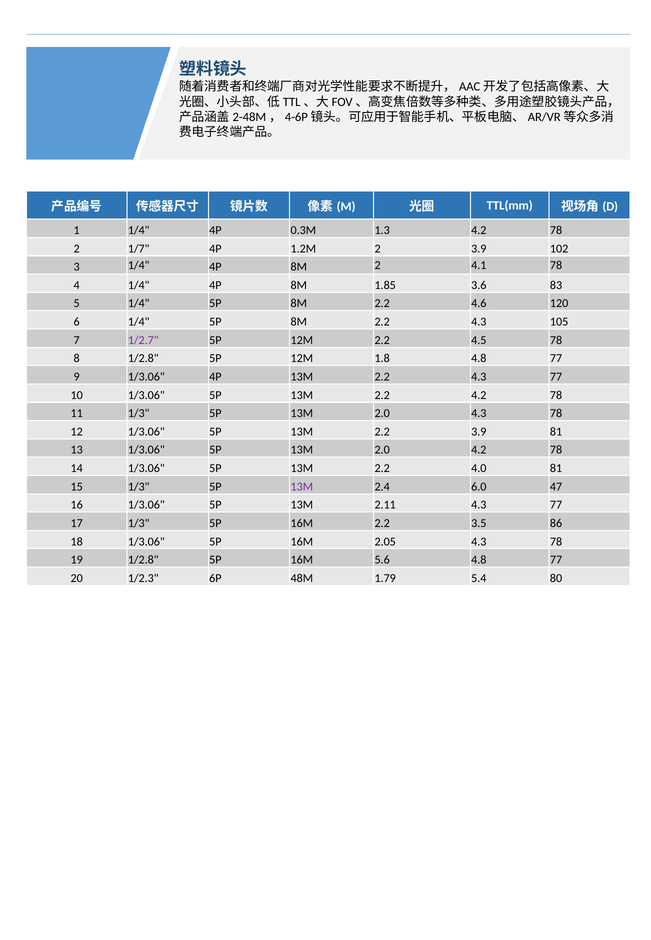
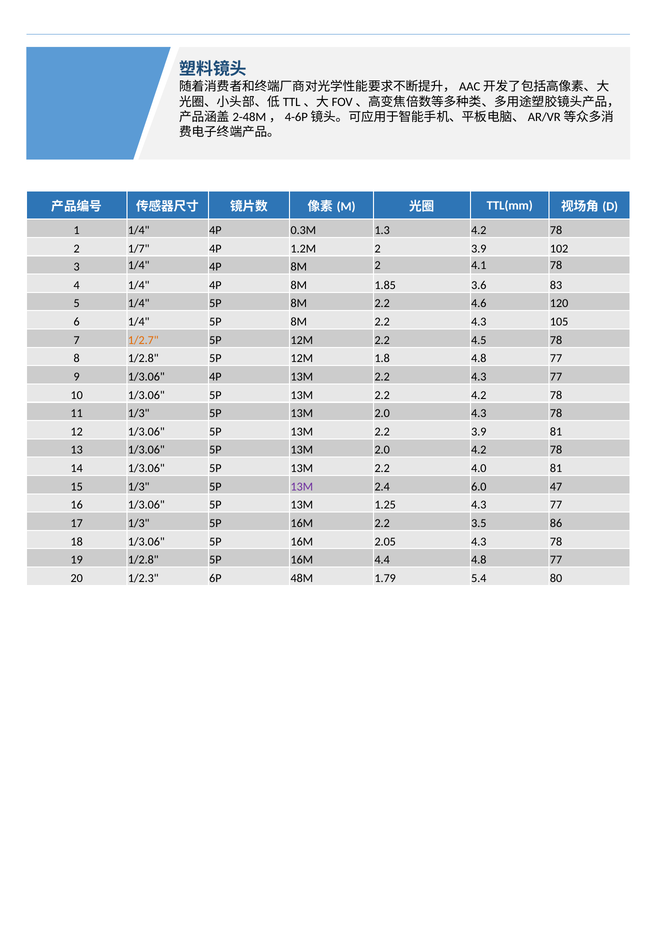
1/2.7 colour: purple -> orange (143, 340)
2.11: 2.11 -> 1.25 (385, 505)
5.6: 5.6 -> 4.4 (382, 560)
